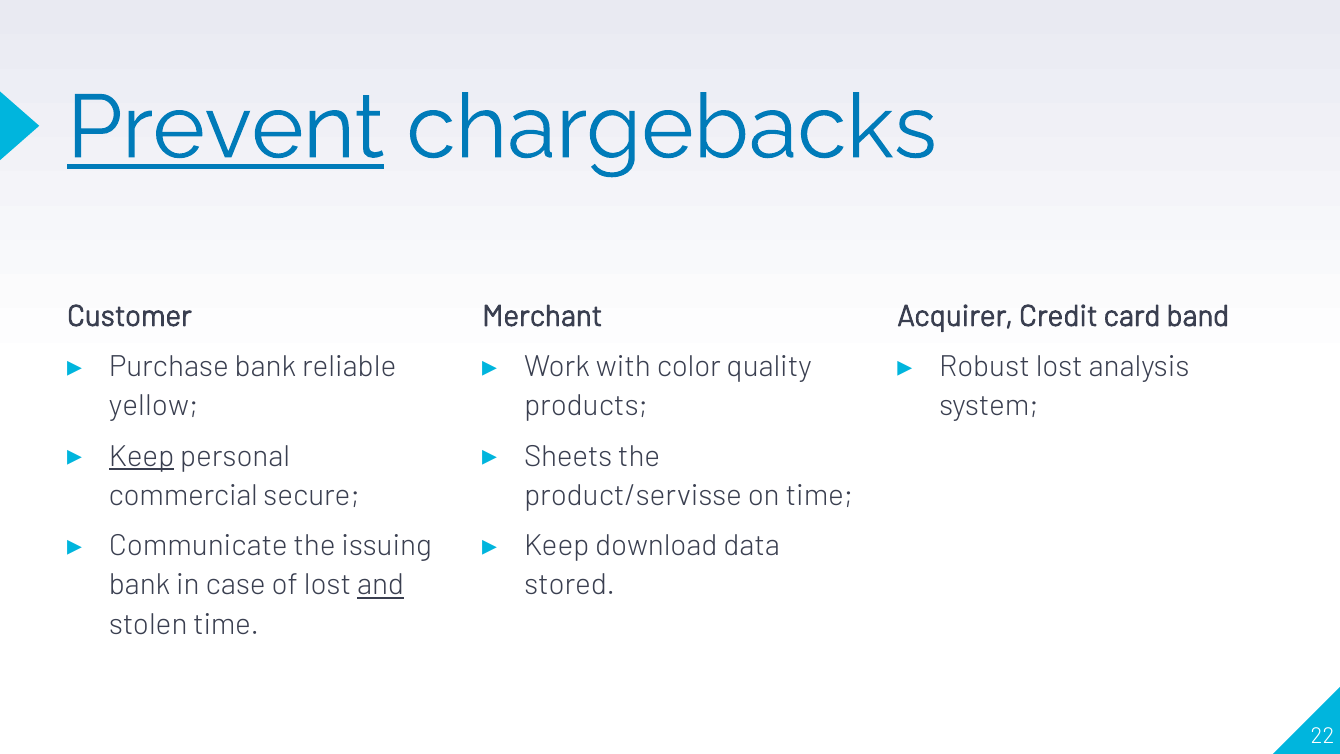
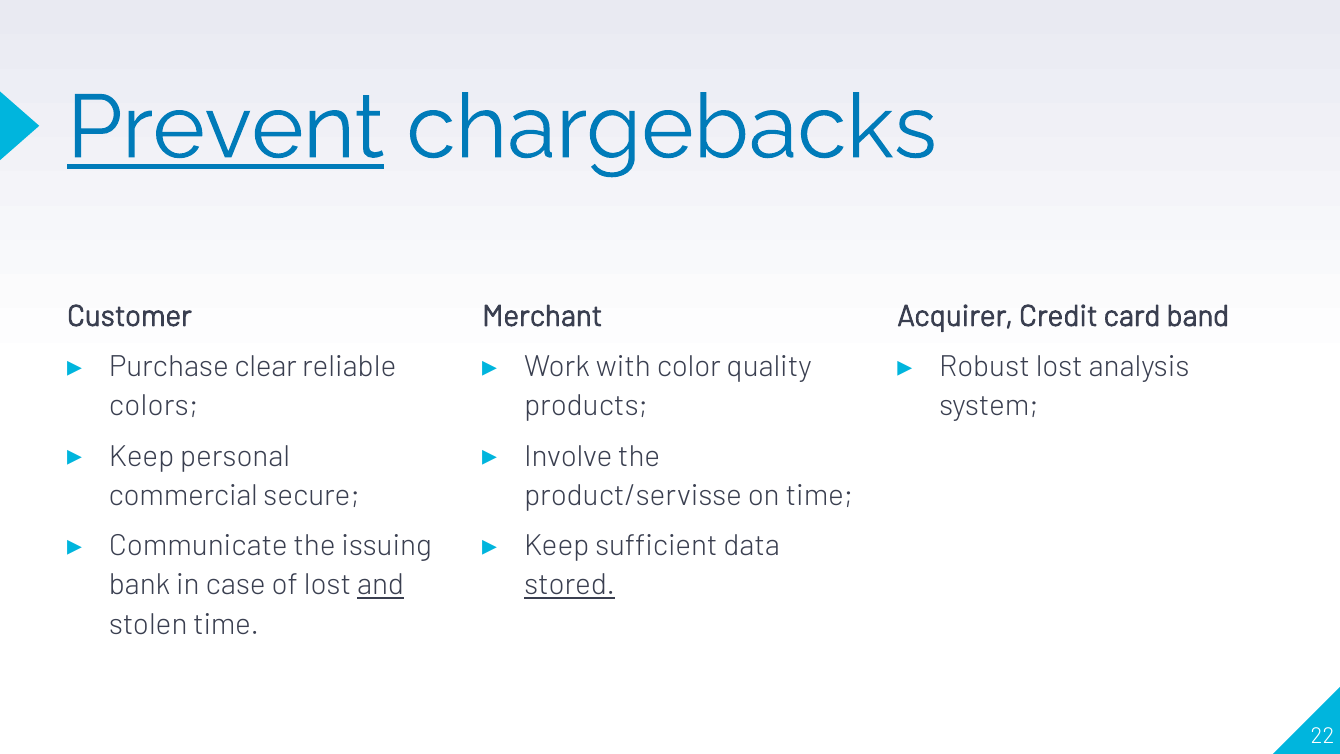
Purchase bank: bank -> clear (266, 366)
yellow: yellow -> colors (154, 406)
Keep underline: present -> none (142, 456)
Sheets: Sheets -> Involve (568, 456)
download: download -> sufficient (656, 546)
stored underline: none -> present (570, 585)
